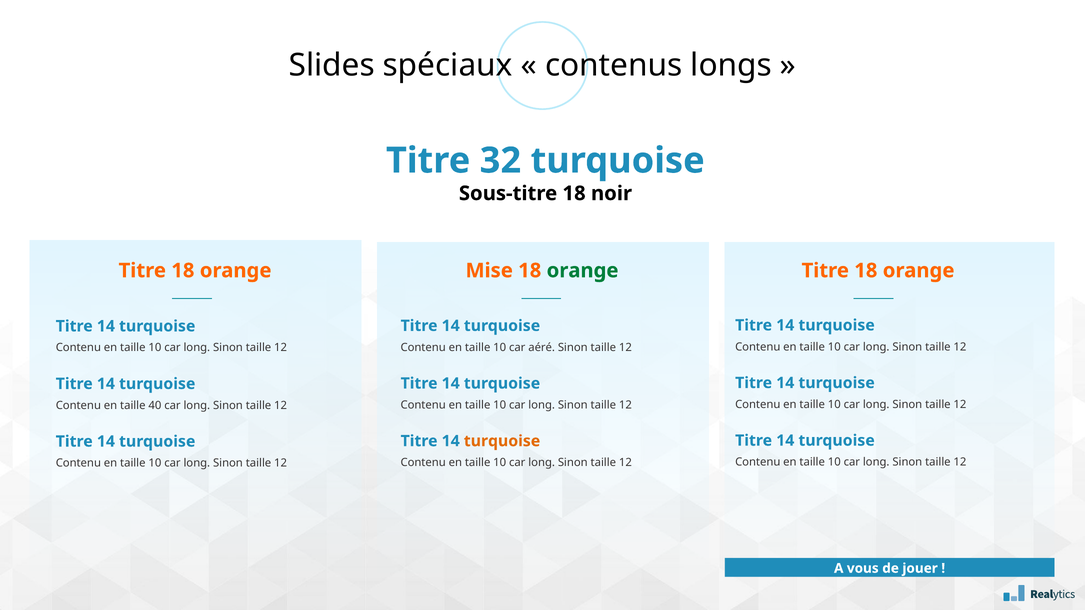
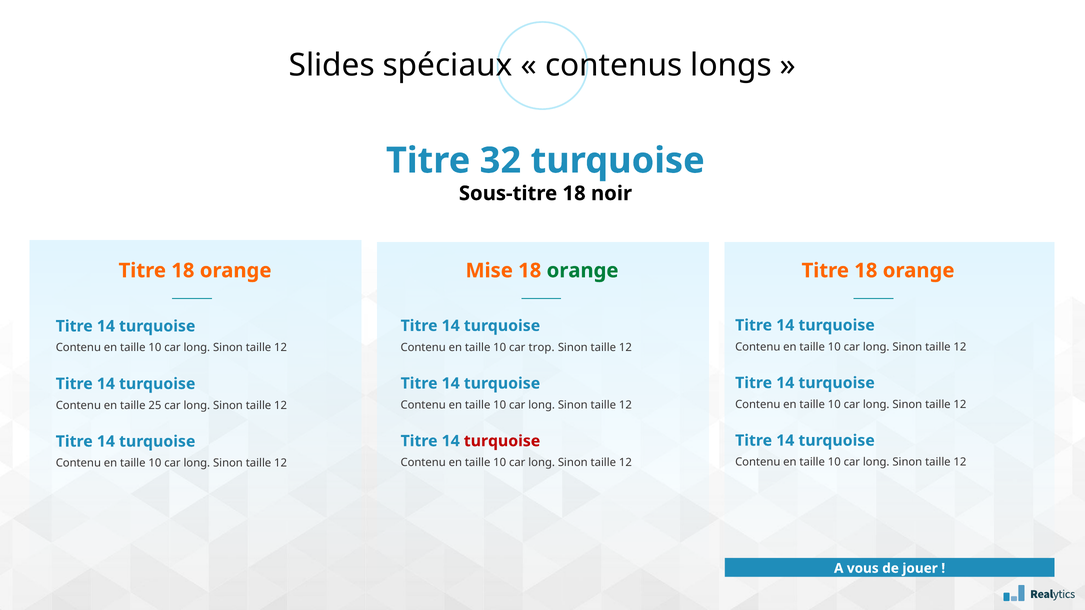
aéré: aéré -> trop (542, 348)
40: 40 -> 25 (155, 406)
turquoise colour: orange -> red (502, 441)
